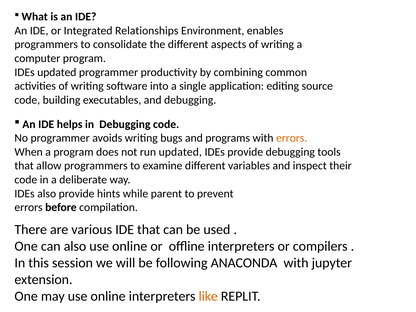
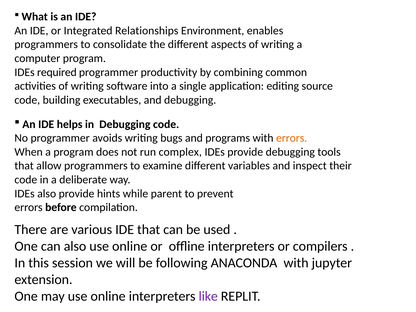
IDEs updated: updated -> required (57, 72)
run updated: updated -> complex (180, 152)
like colour: orange -> purple (208, 296)
